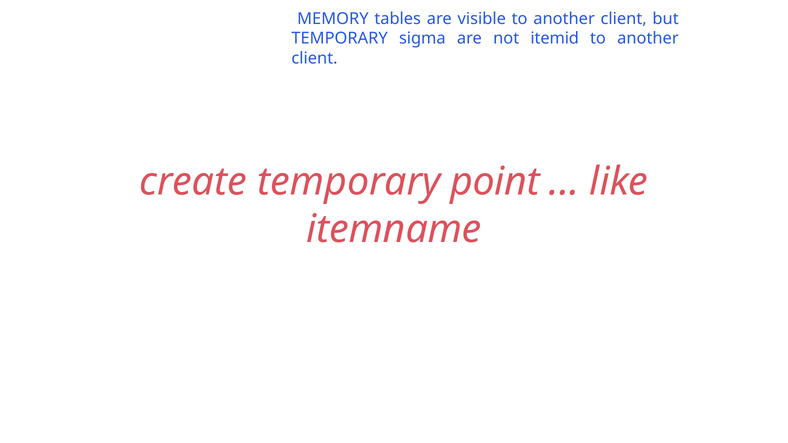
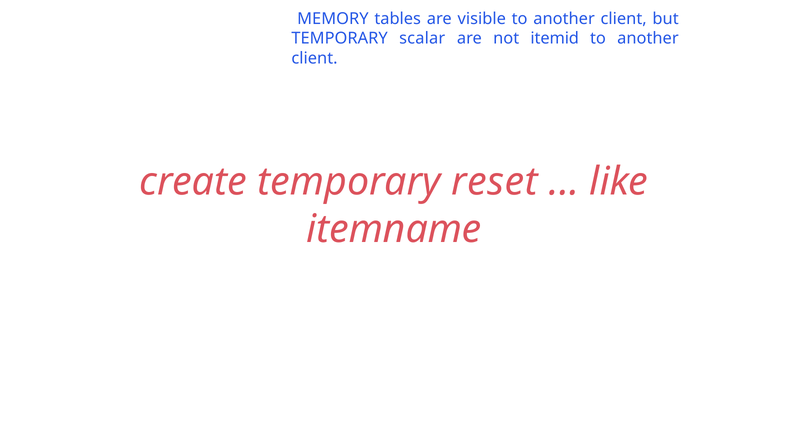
sigma: sigma -> scalar (422, 39)
point: point -> reset (495, 182)
